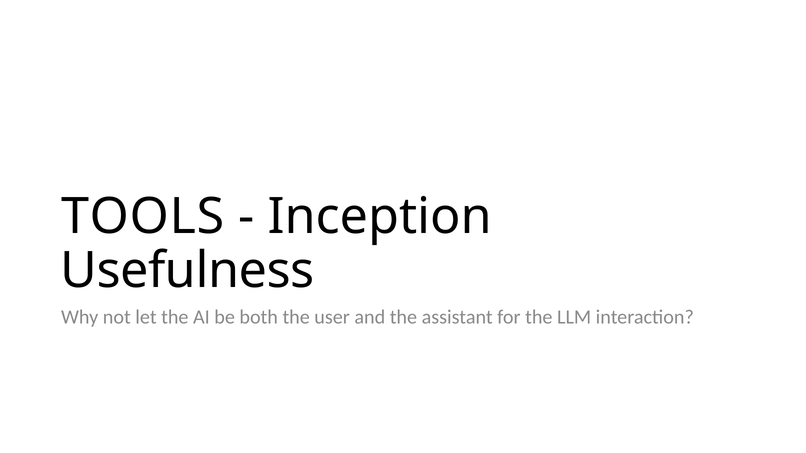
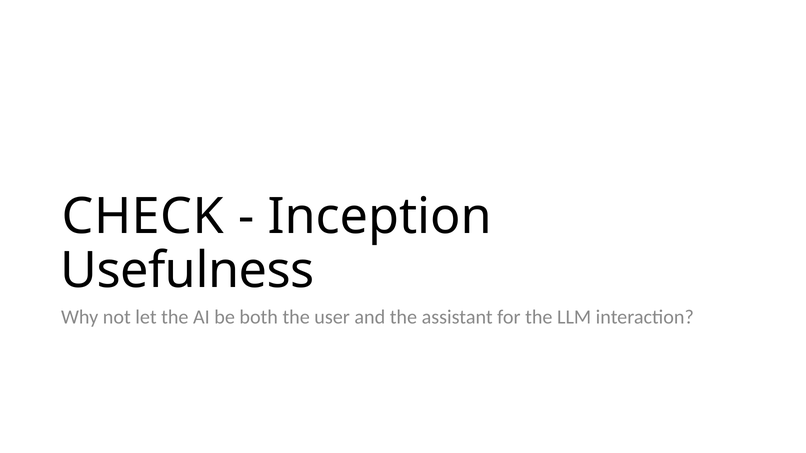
TOOLS: TOOLS -> CHECK (143, 217)
